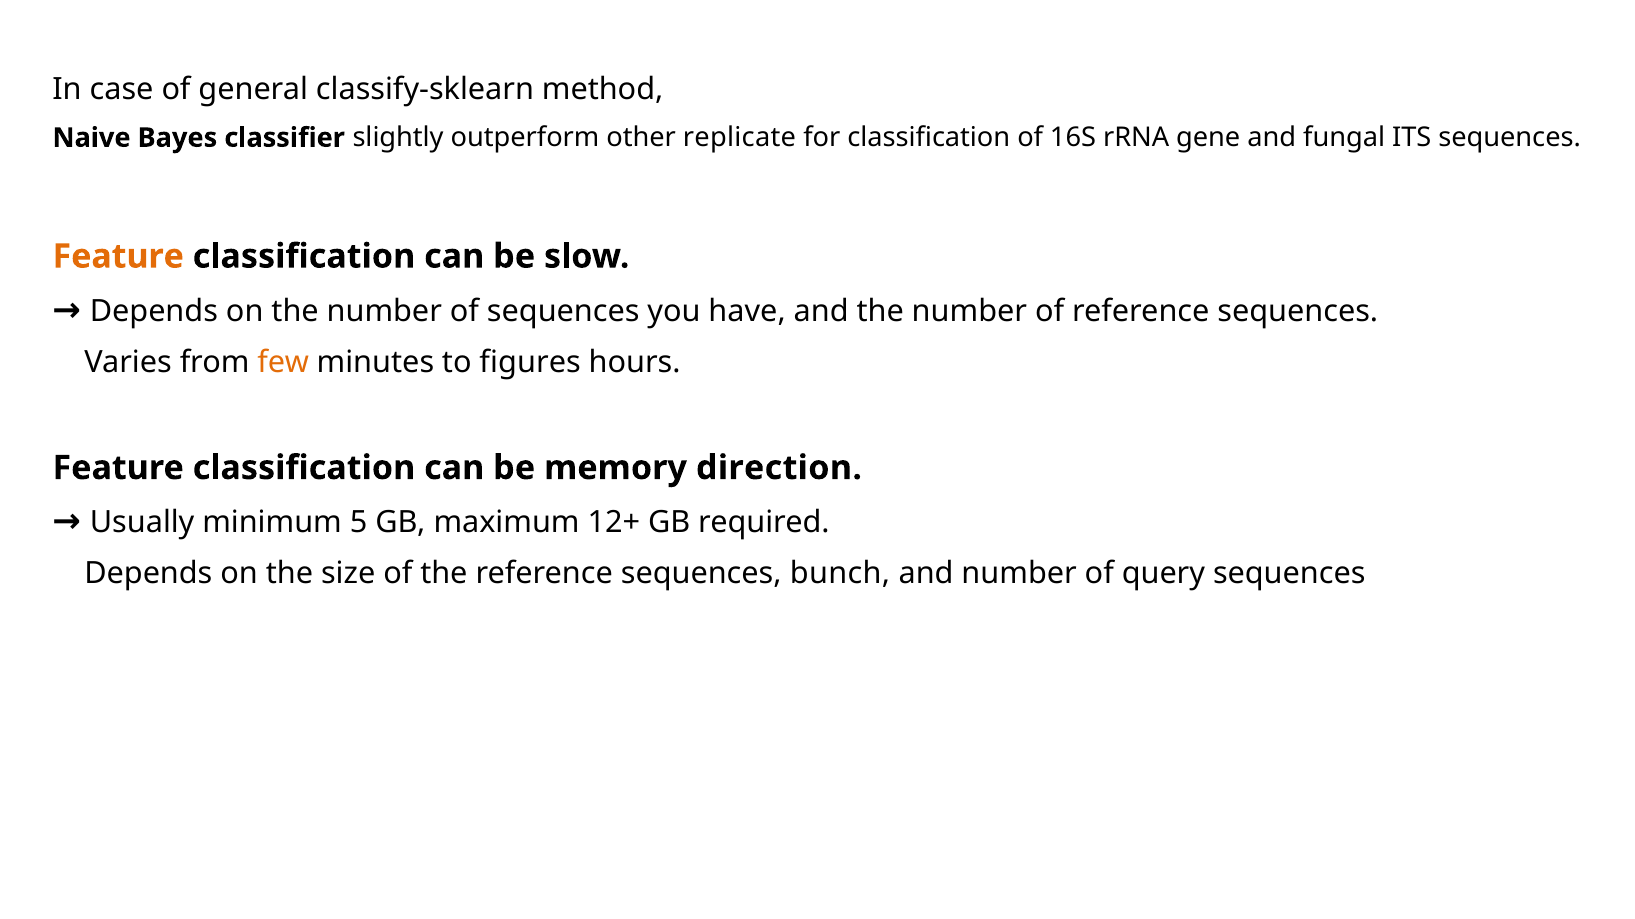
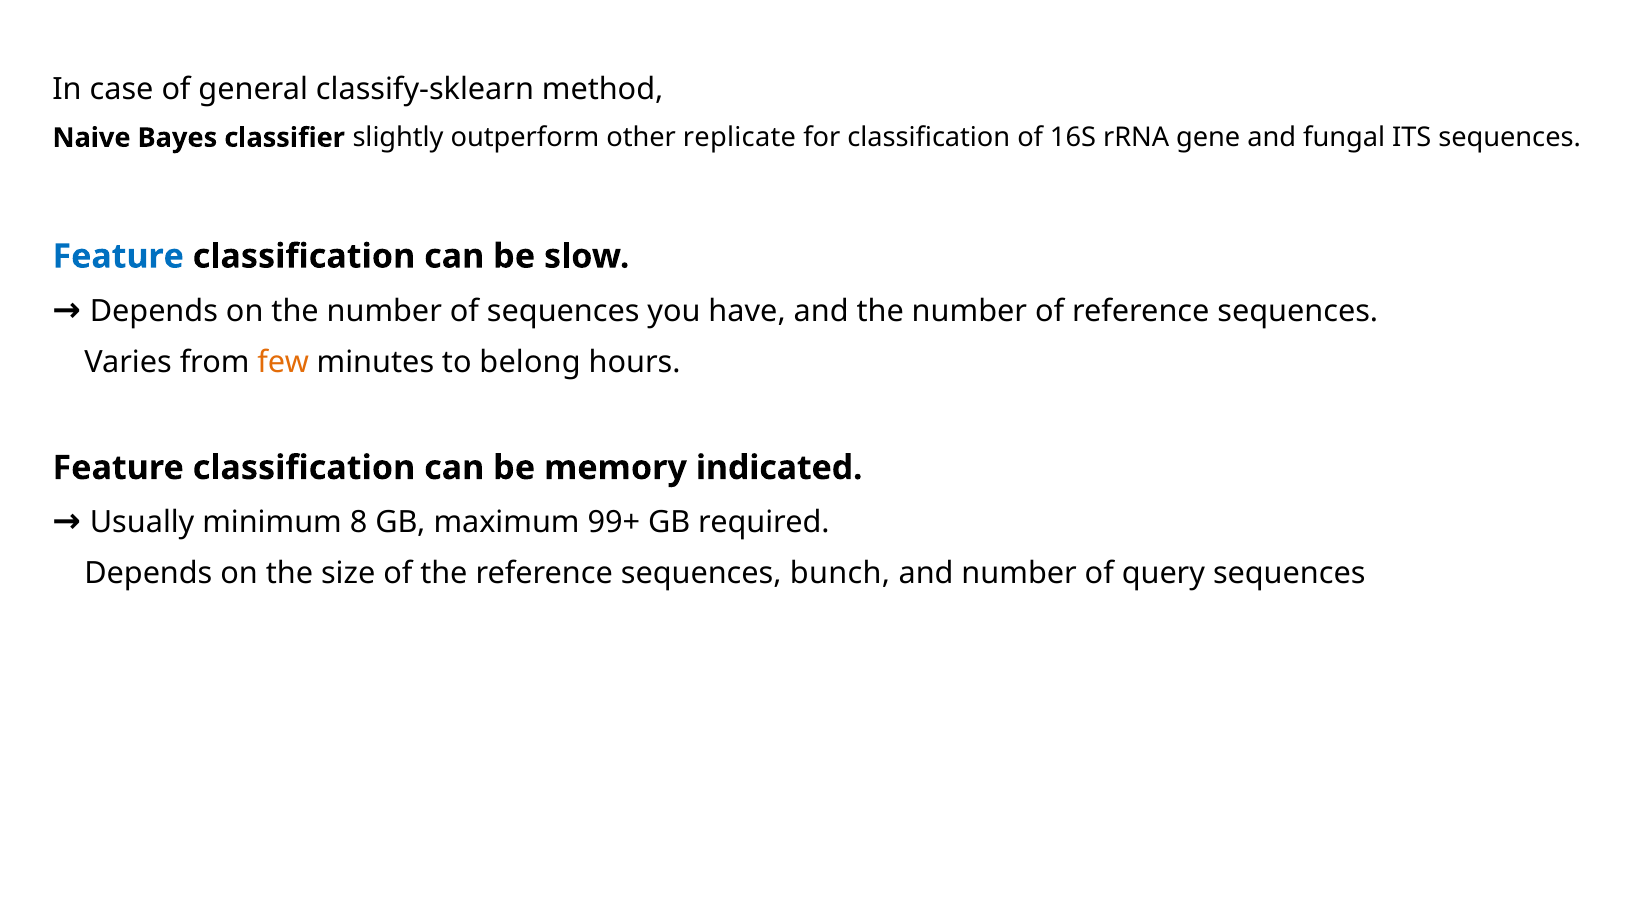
Feature colour: orange -> blue (118, 257)
figures: figures -> belong (530, 362)
direction: direction -> indicated (779, 468)
5: 5 -> 8 (359, 523)
12+: 12+ -> 99+ (614, 523)
